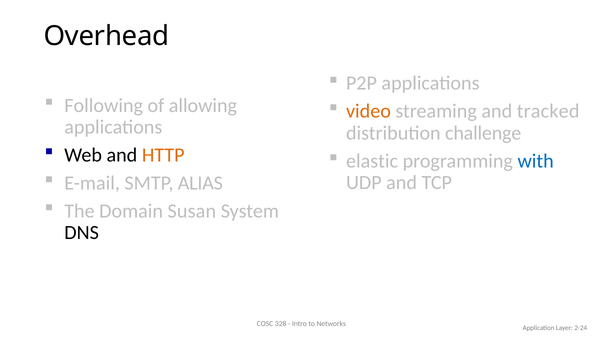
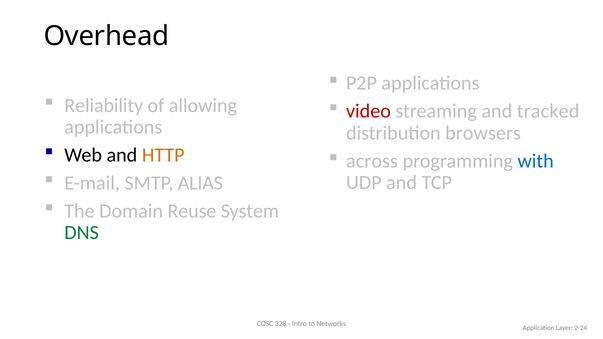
Following: Following -> Reliability (104, 105)
video colour: orange -> red (368, 111)
challenge: challenge -> browsers (483, 133)
elastic: elastic -> across (372, 161)
Susan: Susan -> Reuse (192, 211)
DNS colour: black -> green (82, 233)
